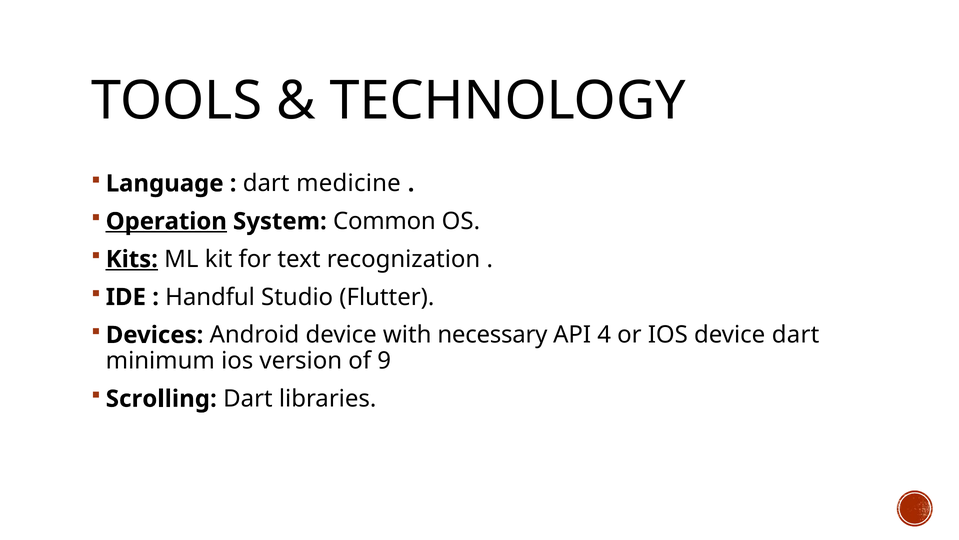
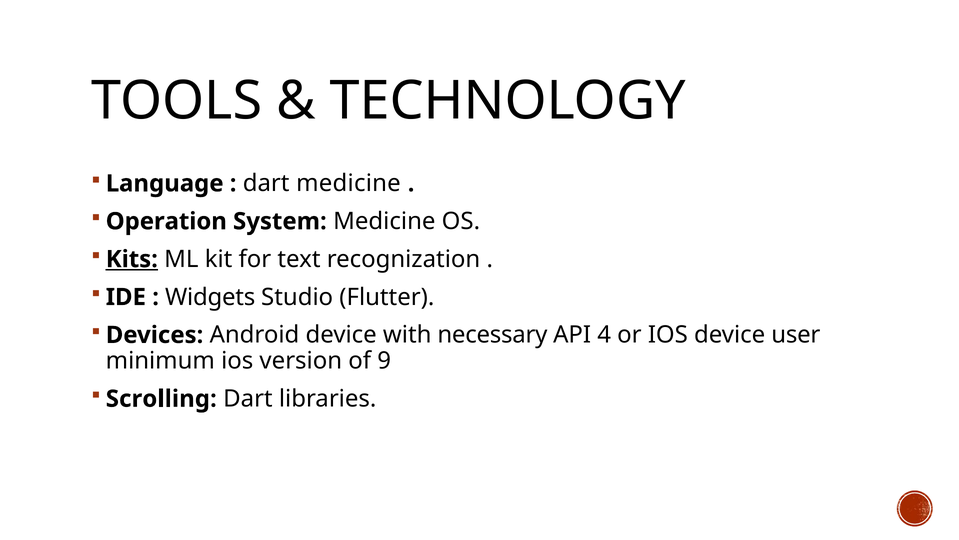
Operation underline: present -> none (166, 221)
System Common: Common -> Medicine (384, 221)
Handful: Handful -> Widgets (210, 297)
device dart: dart -> user (796, 335)
